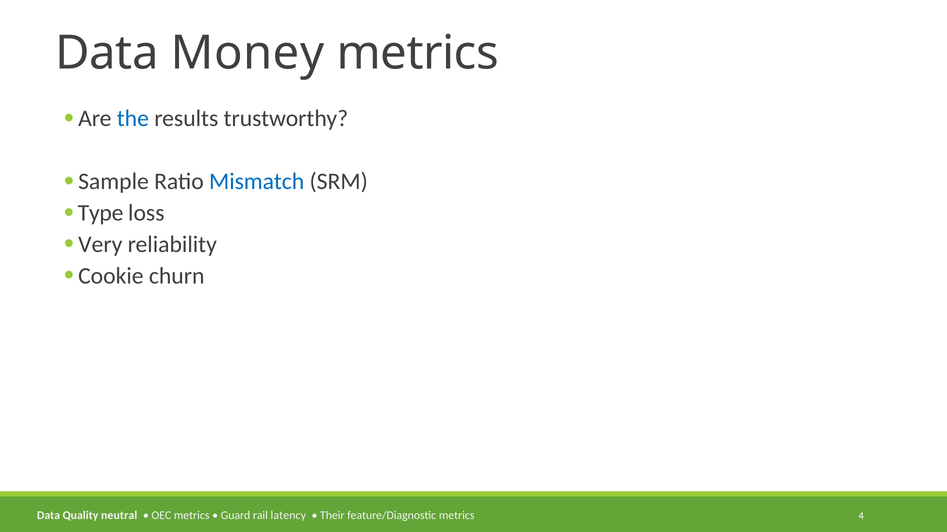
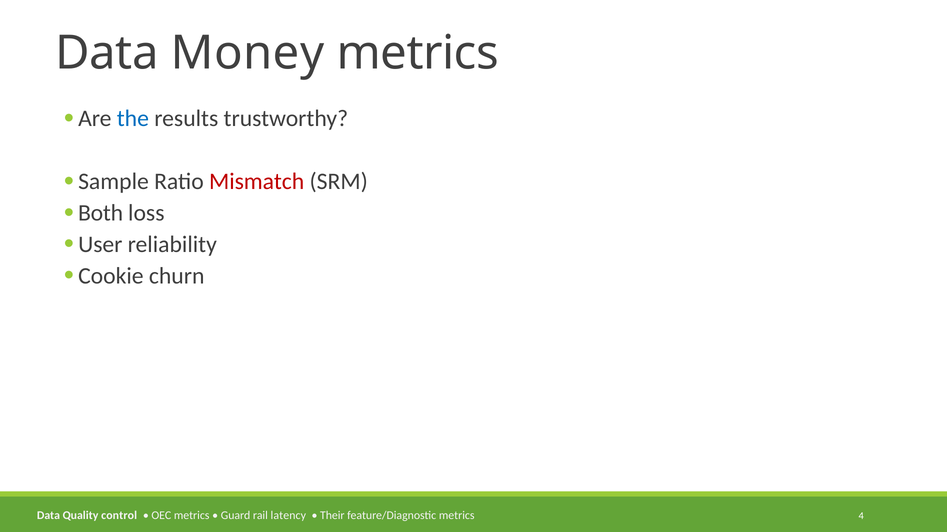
Mismatch colour: blue -> red (257, 182)
Type: Type -> Both (101, 213)
Very: Very -> User (100, 245)
neutral: neutral -> control (119, 516)
